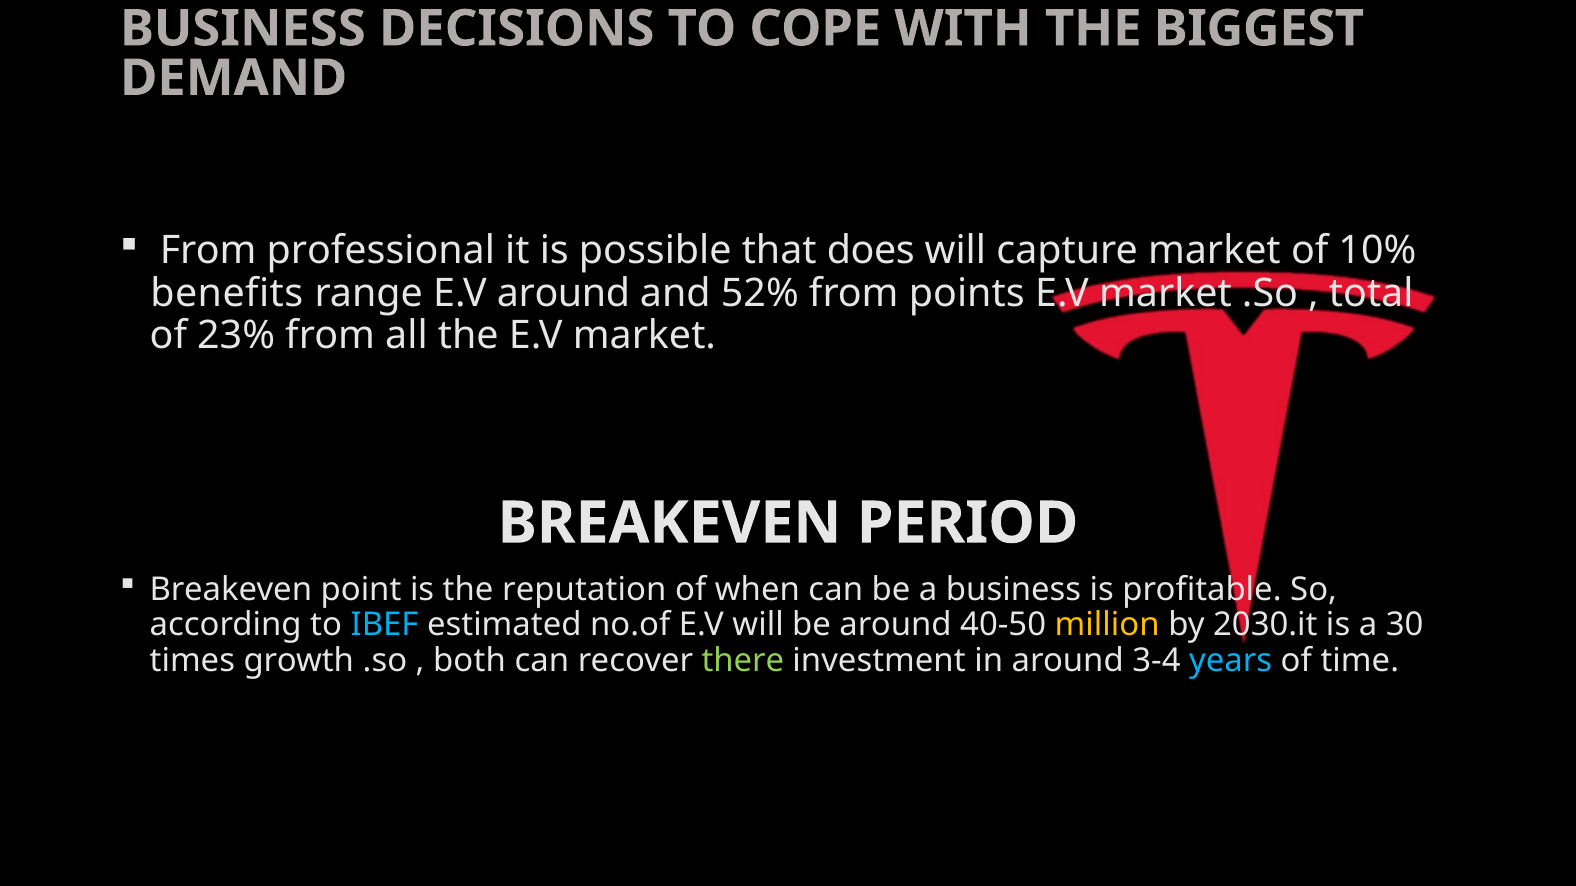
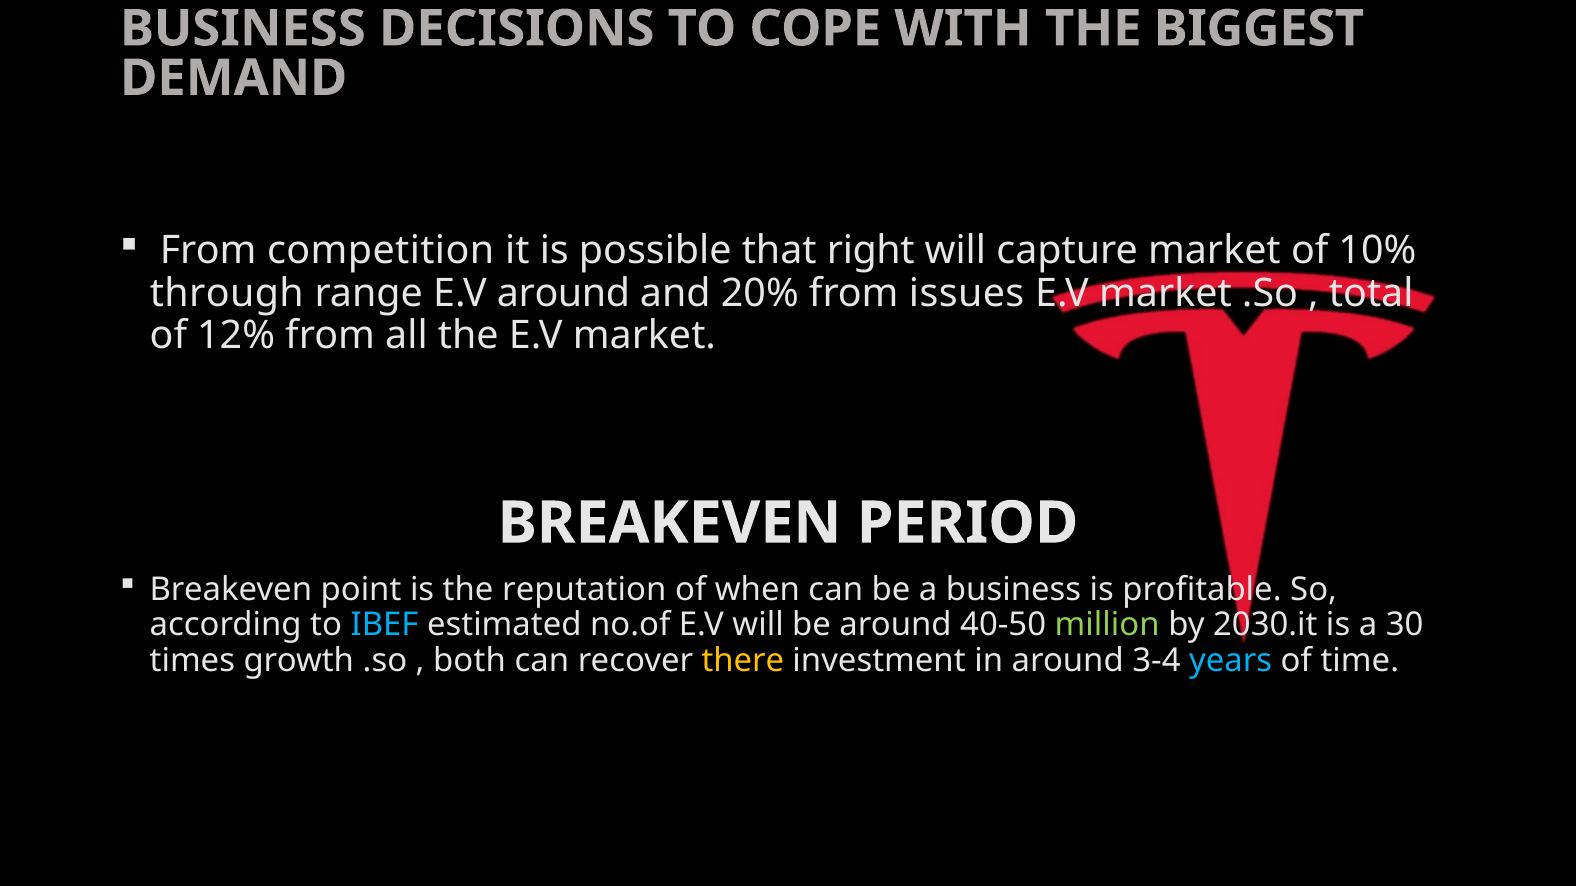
professional: professional -> competition (381, 251)
does: does -> right (871, 251)
benefits: benefits -> through (227, 294)
52%: 52% -> 20% (760, 294)
points: points -> issues (967, 294)
23%: 23% -> 12% (236, 336)
million colour: yellow -> light green (1107, 625)
there colour: light green -> yellow (743, 661)
